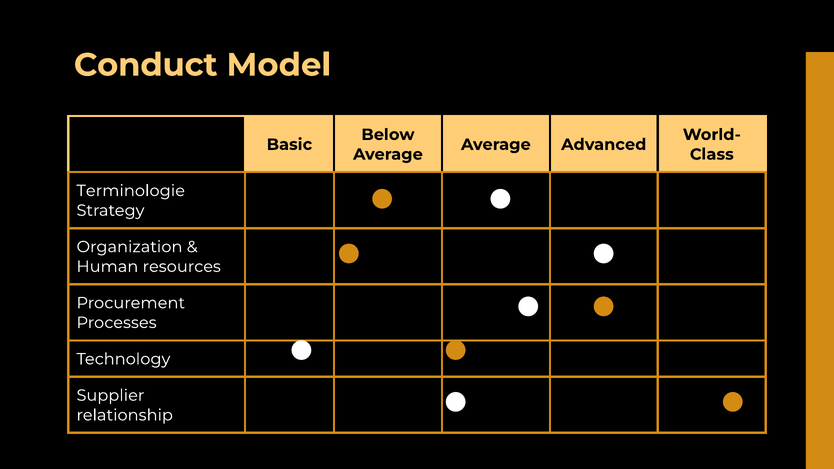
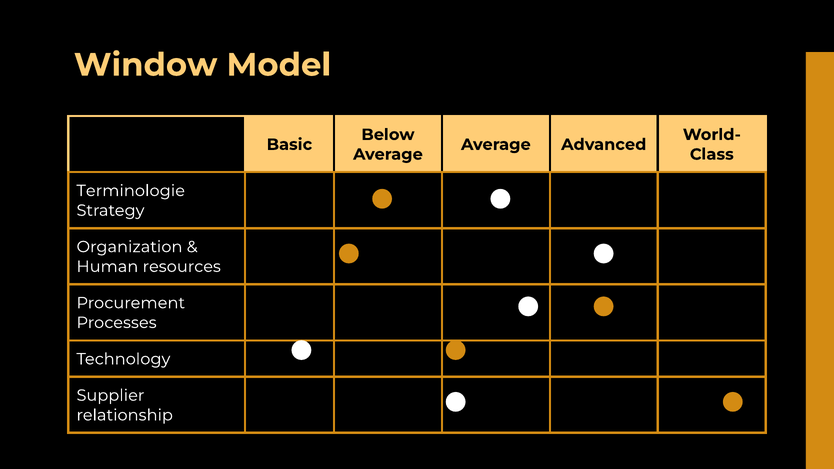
Conduct: Conduct -> Window (146, 65)
